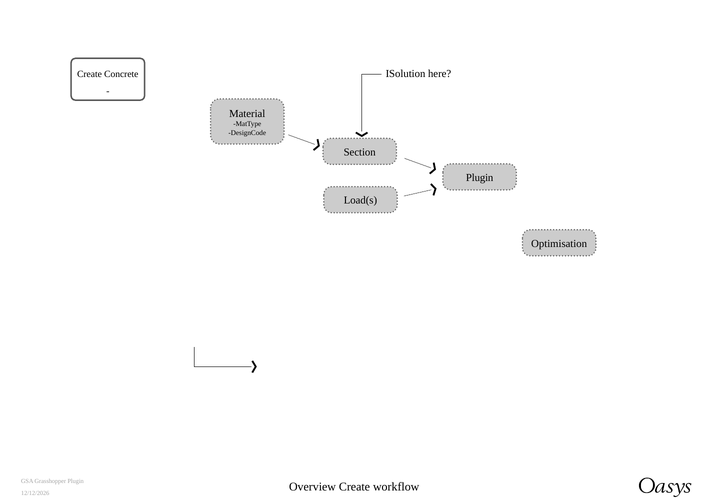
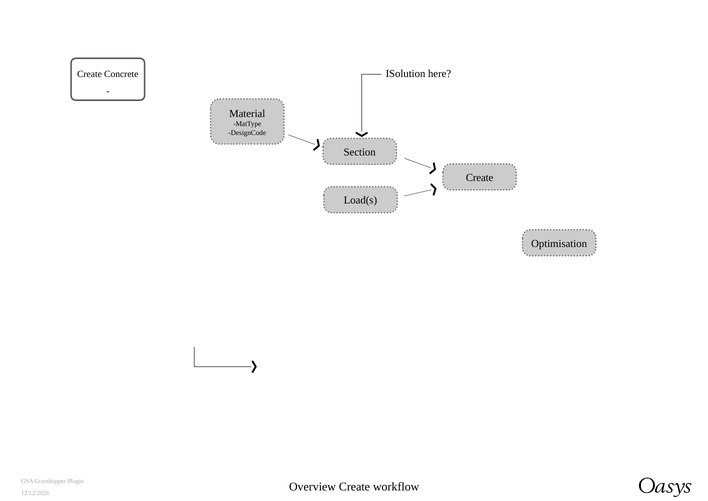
Plugin: Plugin -> Create (480, 178)
